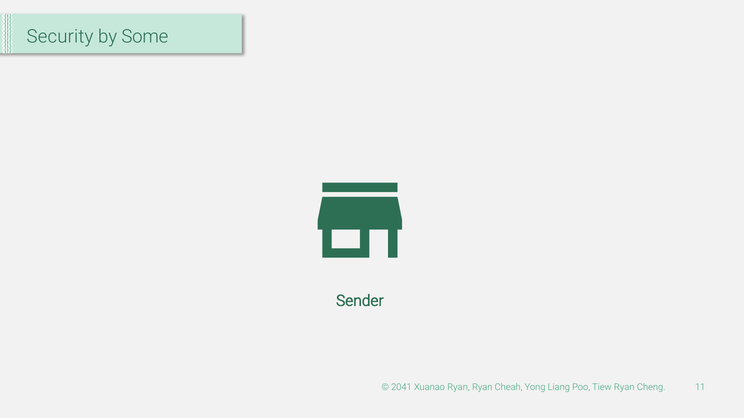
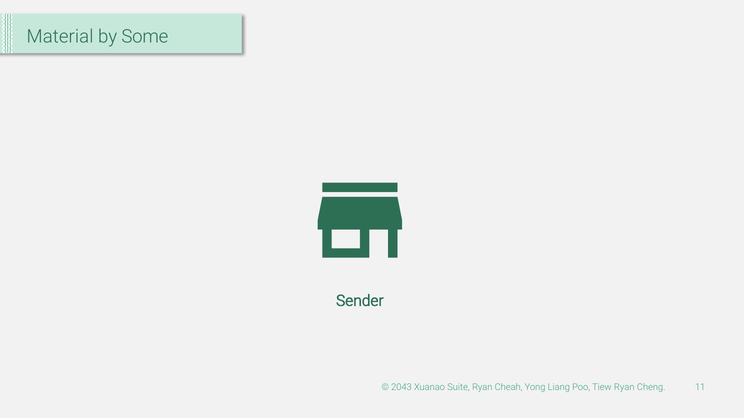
Security: Security -> Material (60, 36)
2041: 2041 -> 2043 (401, 388)
Xuanao Ryan: Ryan -> Suite (459, 388)
